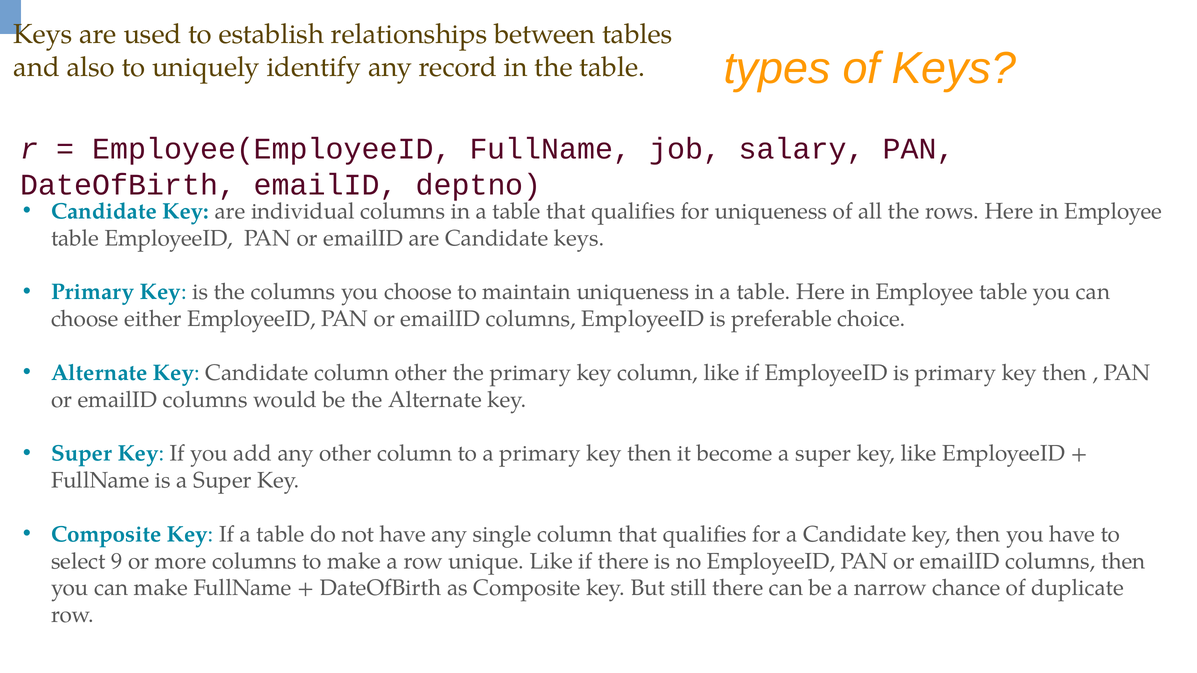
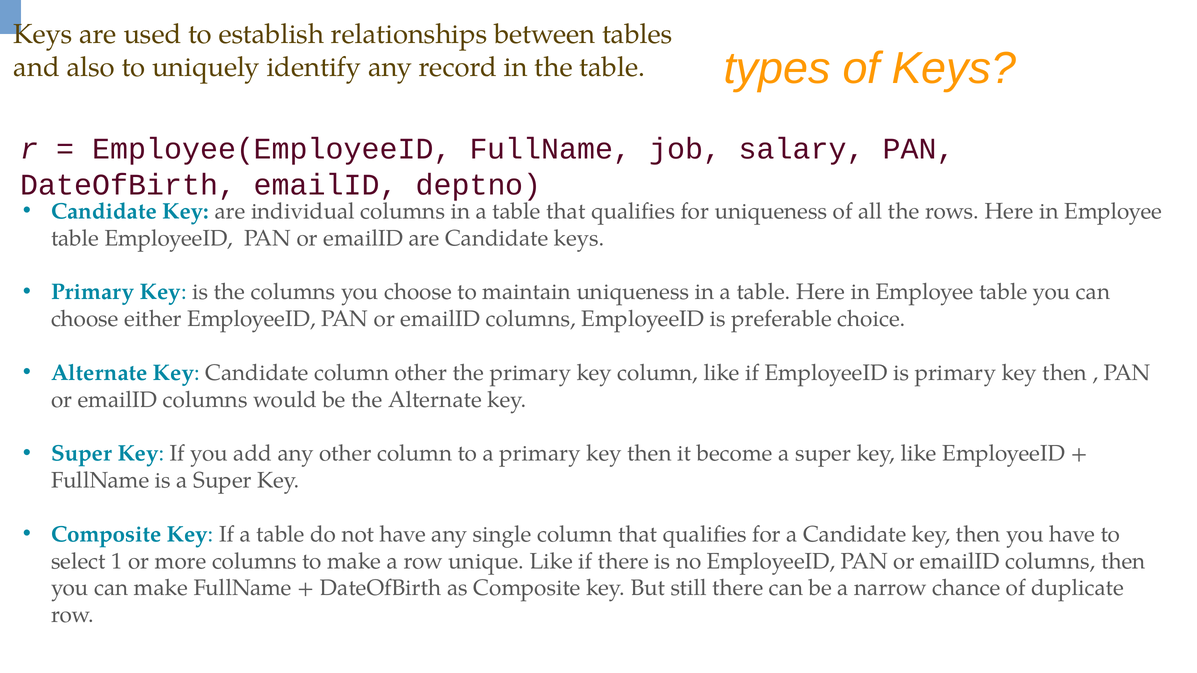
9: 9 -> 1 (117, 561)
